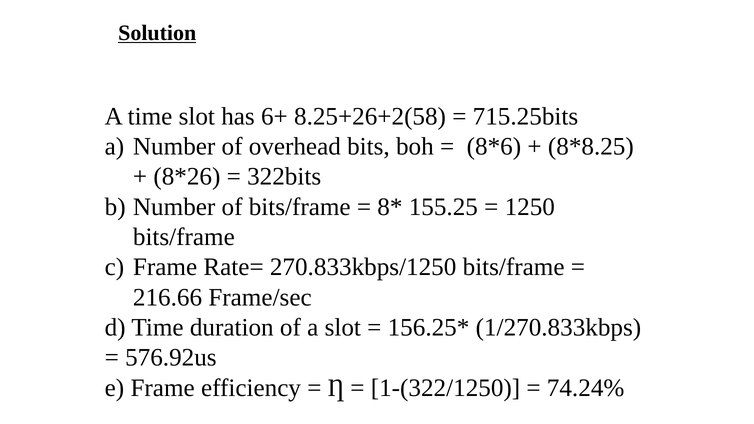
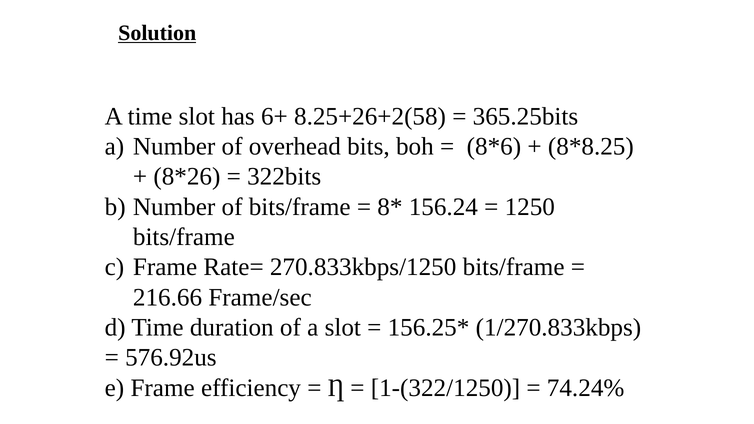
715.25bits: 715.25bits -> 365.25bits (525, 116)
155.25: 155.25 -> 156.24 (443, 207)
